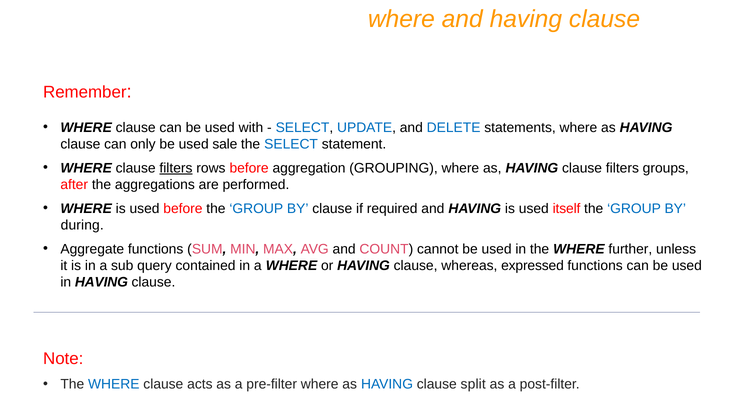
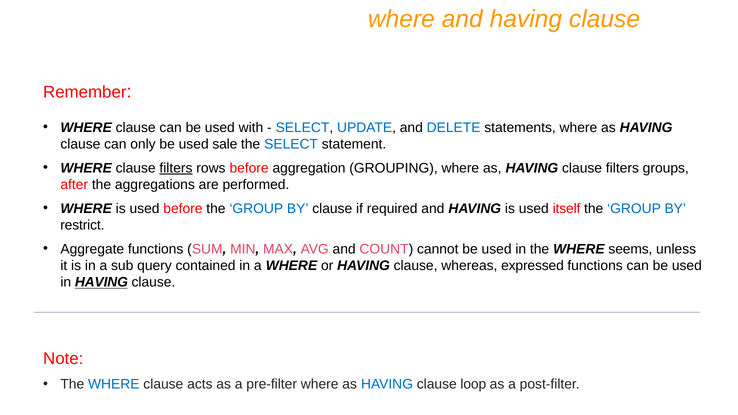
during: during -> restrict (82, 225)
further: further -> seems (630, 249)
HAVING underline: none -> present (101, 282)
split: split -> loop (473, 384)
